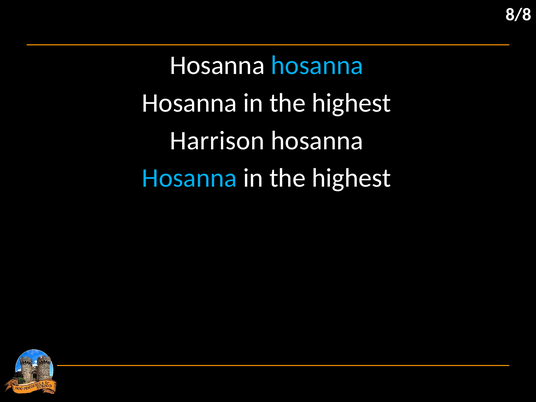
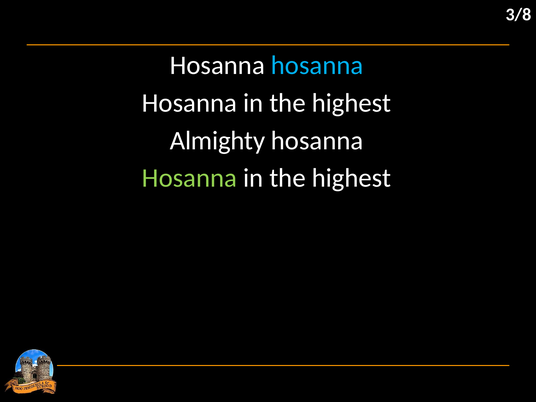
8/8: 8/8 -> 3/8 (518, 15)
Harrison: Harrison -> Almighty (217, 140)
Hosanna colour: light blue -> light green (190, 178)
